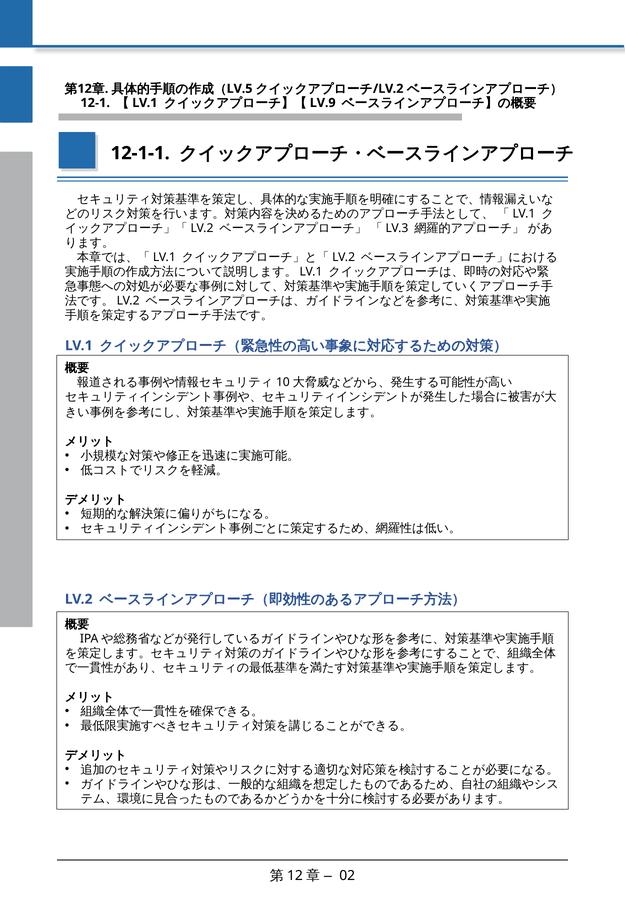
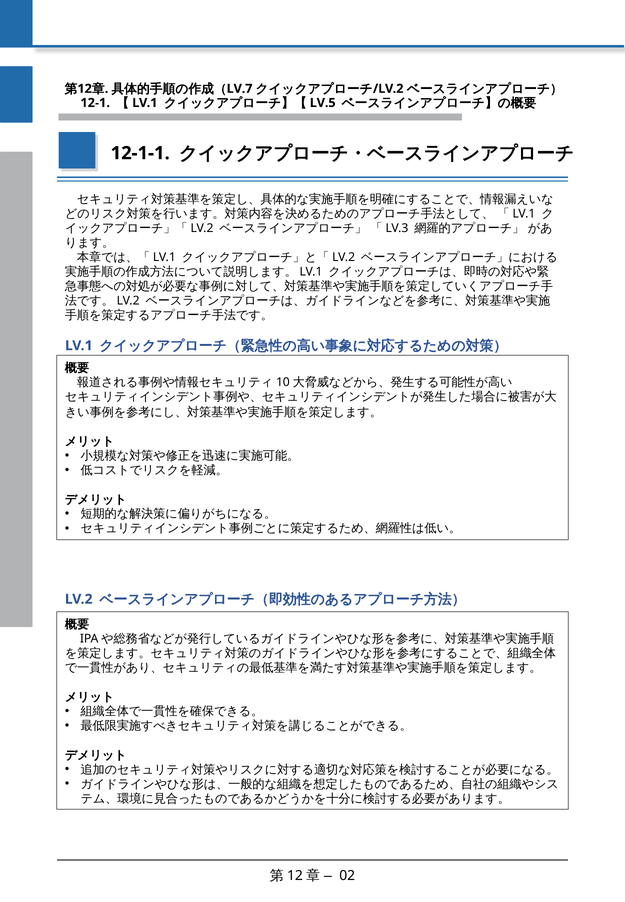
LV.5: LV.5 -> LV.7 (240, 89)
LV.9: LV.9 -> LV.5 (323, 103)
